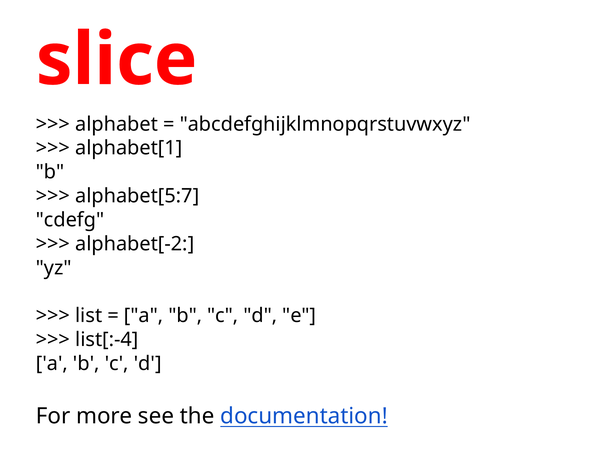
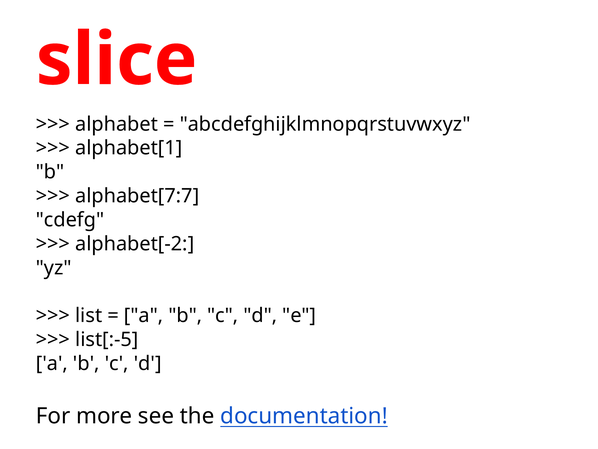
alphabet[5:7: alphabet[5:7 -> alphabet[7:7 (137, 196)
list[:-4: list[:-4 -> list[:-5 (107, 339)
